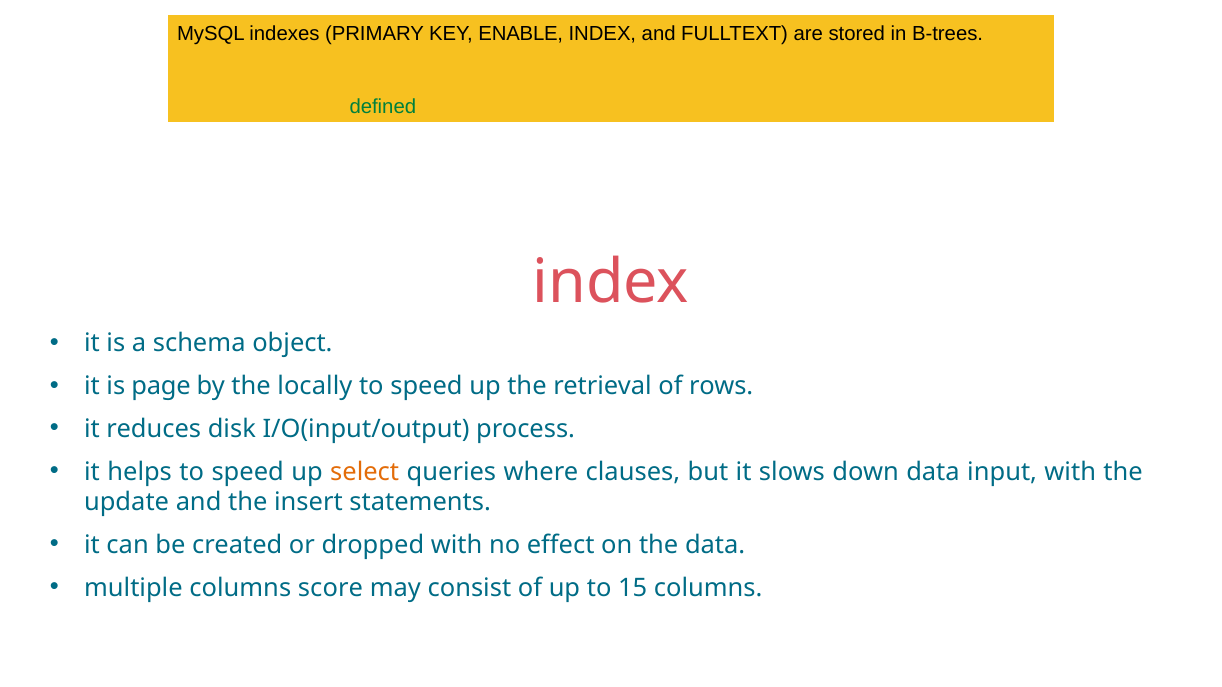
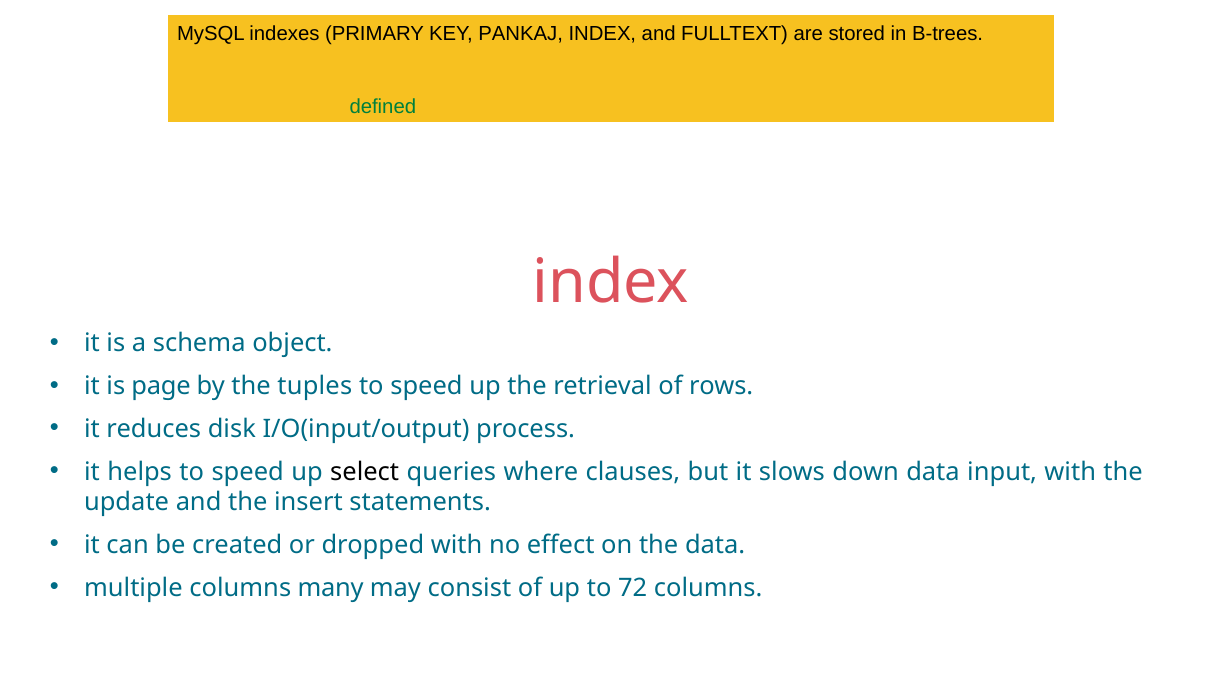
ENABLE: ENABLE -> PANKAJ (521, 33)
locally: locally -> tuples (315, 386)
select colour: orange -> black (365, 472)
score: score -> many (331, 588)
15: 15 -> 72 (633, 588)
